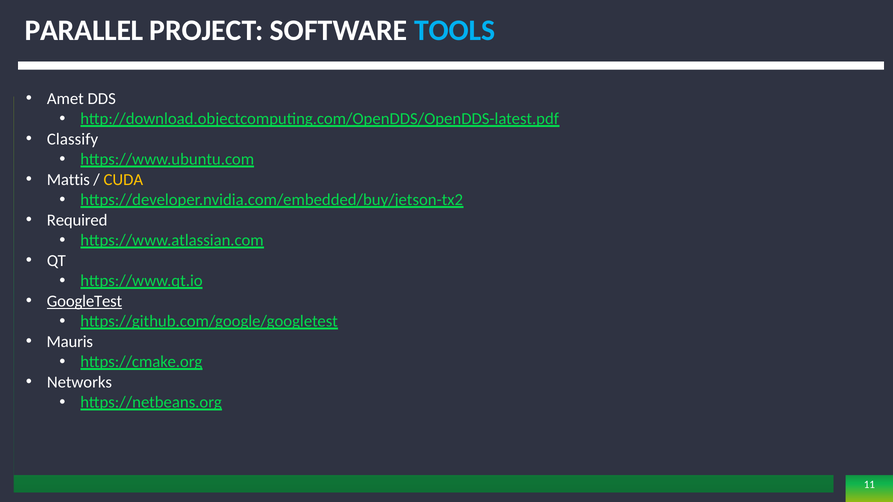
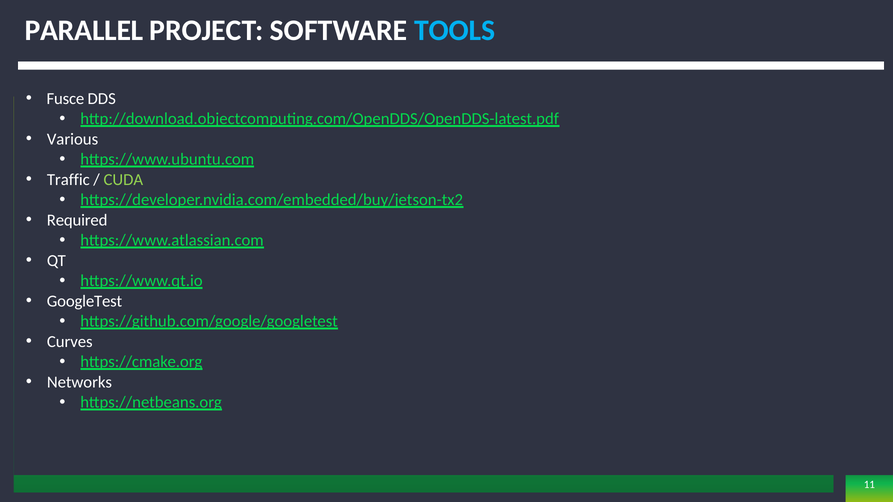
Amet: Amet -> Fusce (65, 99)
Classify: Classify -> Various (73, 139)
Mattis: Mattis -> Traffic (68, 180)
CUDA colour: yellow -> light green (123, 180)
GoogleTest underline: present -> none (85, 301)
Mauris: Mauris -> Curves (70, 342)
